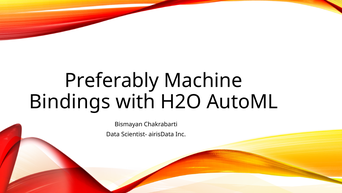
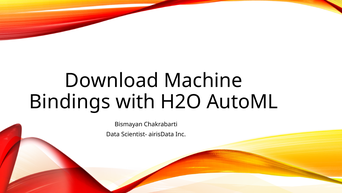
Preferably: Preferably -> Download (112, 80)
